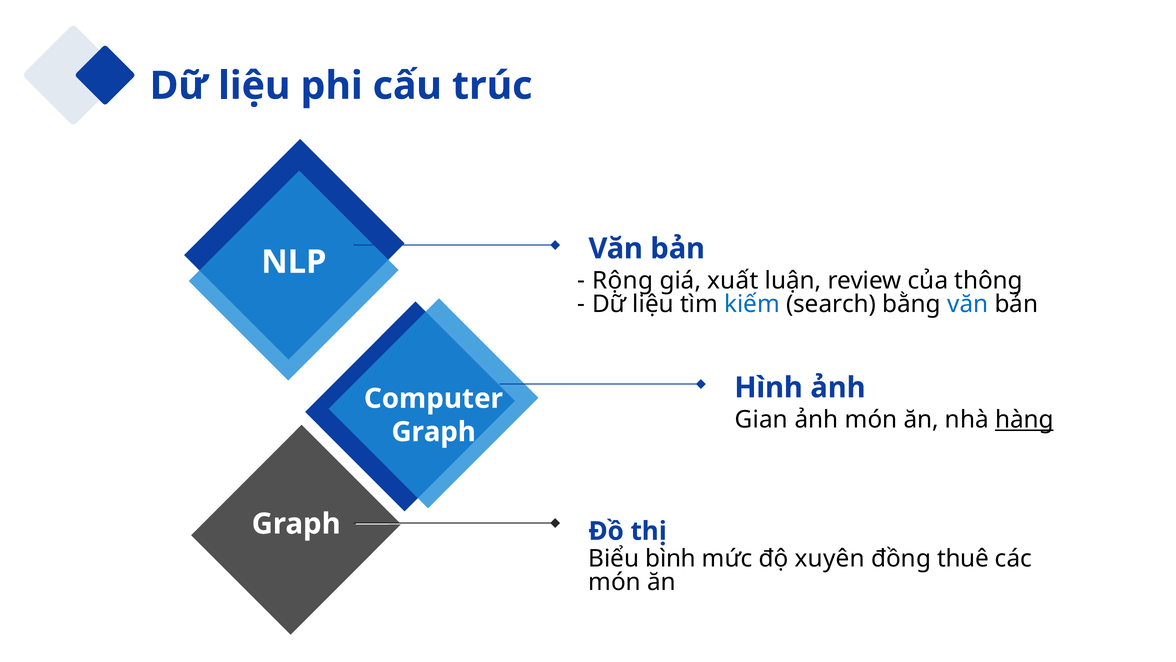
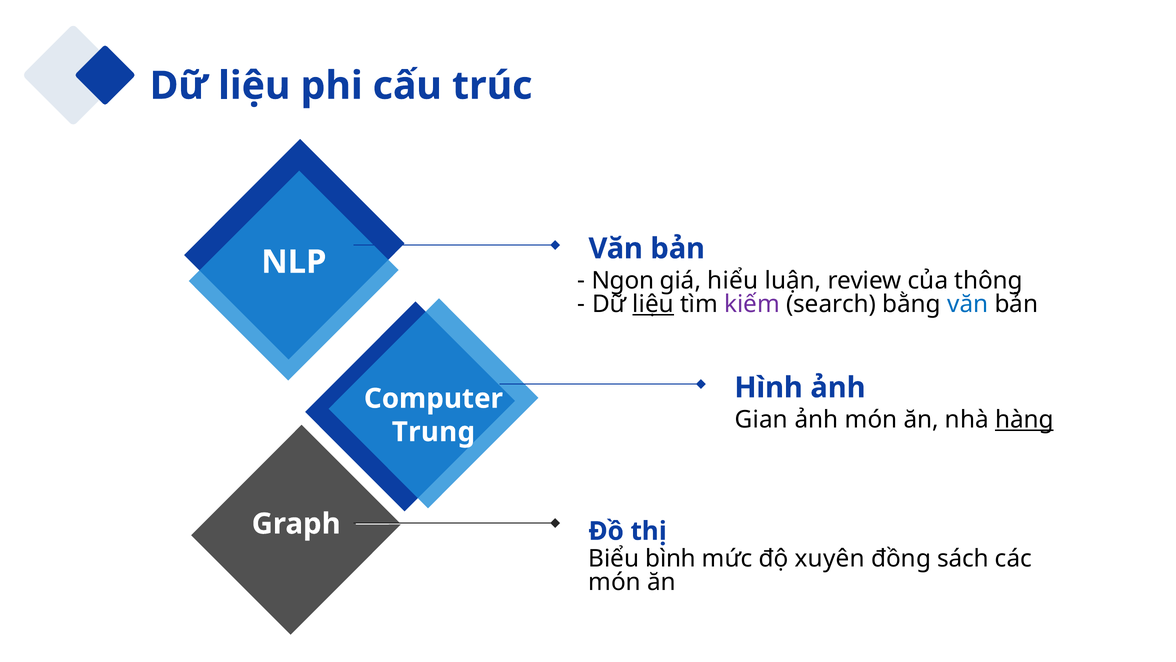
Rộng: Rộng -> Ngon (623, 281)
xuất: xuất -> hiểu (733, 281)
liệu underline: none -> present (653, 304)
kiếm colour: blue -> purple (752, 304)
Graph: Graph -> Trung (433, 432)
thuê: thuê -> sách (963, 558)
